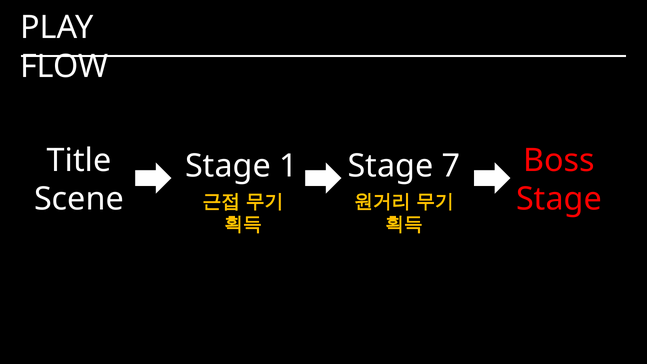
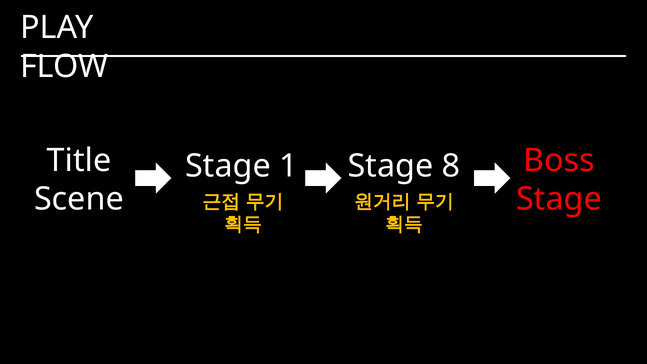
7: 7 -> 8 (451, 166)
